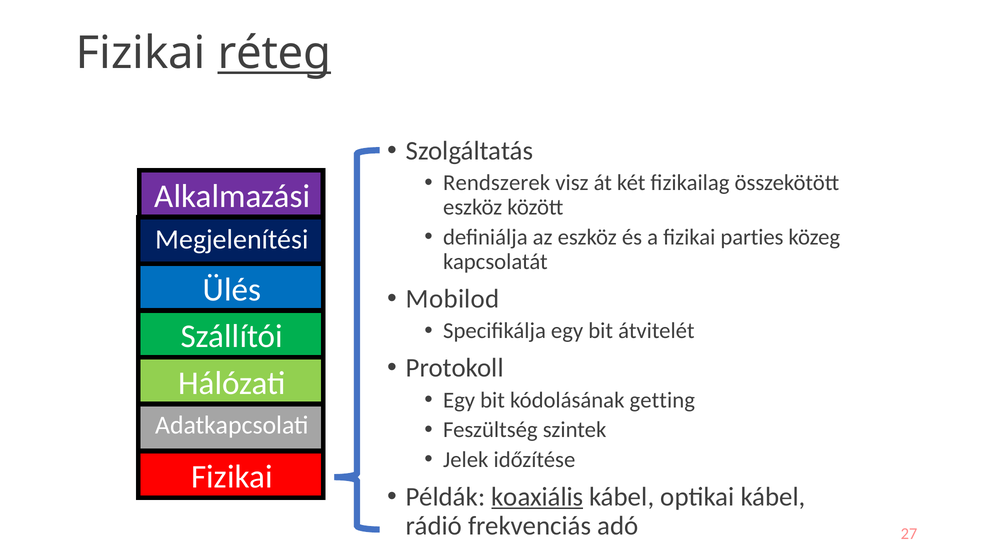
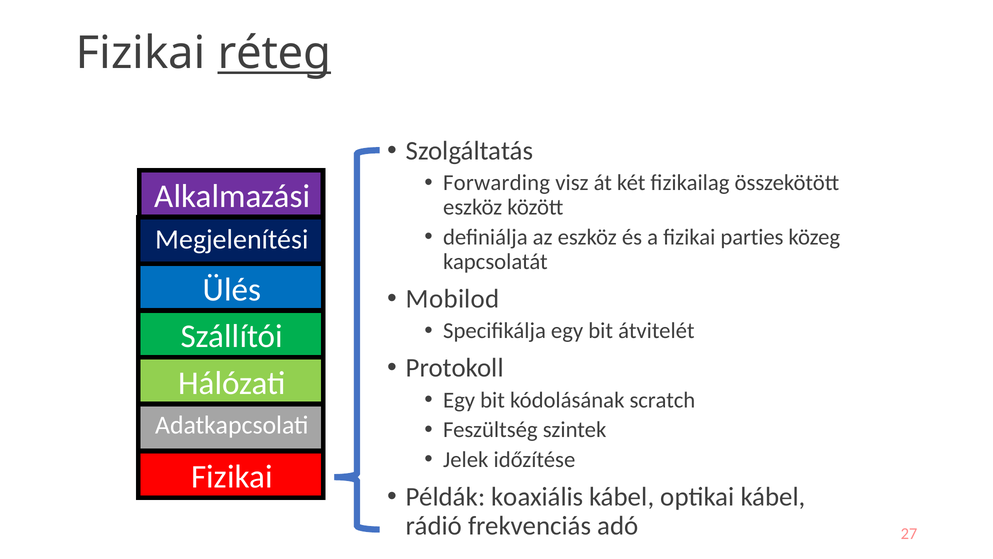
Rendszerek: Rendszerek -> Forwarding (497, 183)
getting: getting -> scratch (662, 400)
koaxiális underline: present -> none (537, 496)
